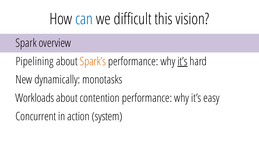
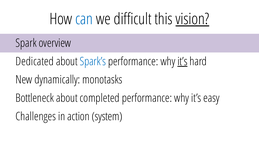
vision underline: none -> present (192, 19)
Pipelining: Pipelining -> Dedicated (35, 61)
Spark’s colour: orange -> blue (93, 61)
Workloads: Workloads -> Bottleneck (35, 98)
contention: contention -> completed (100, 98)
Concurrent: Concurrent -> Challenges (36, 116)
